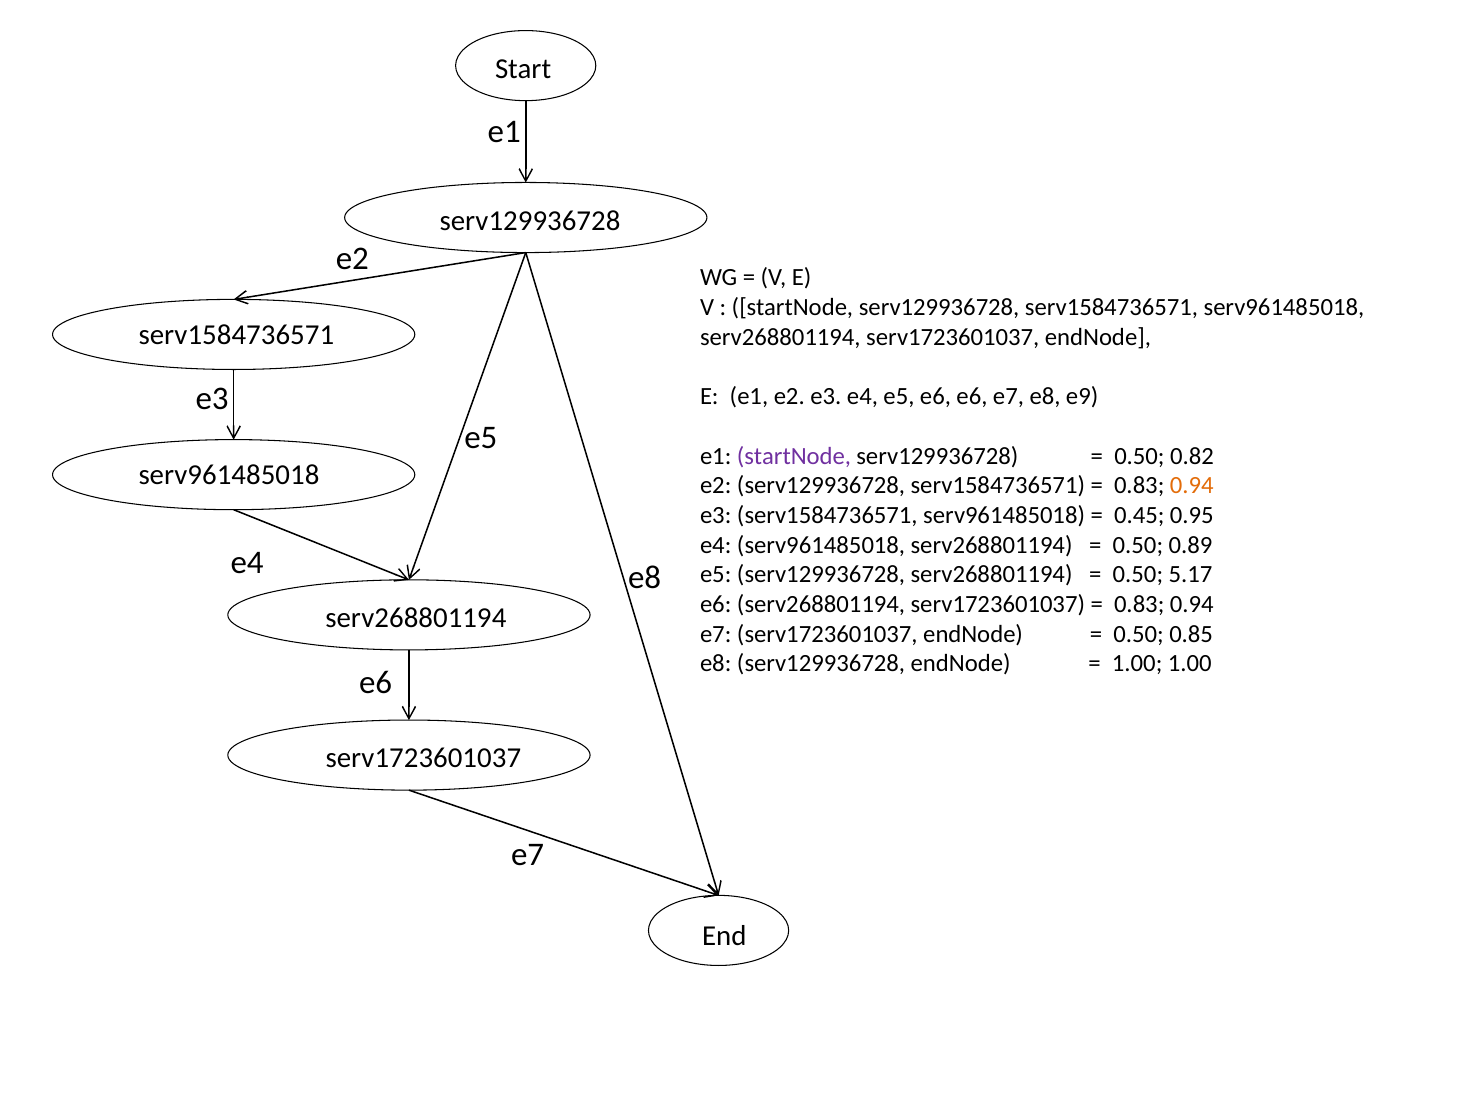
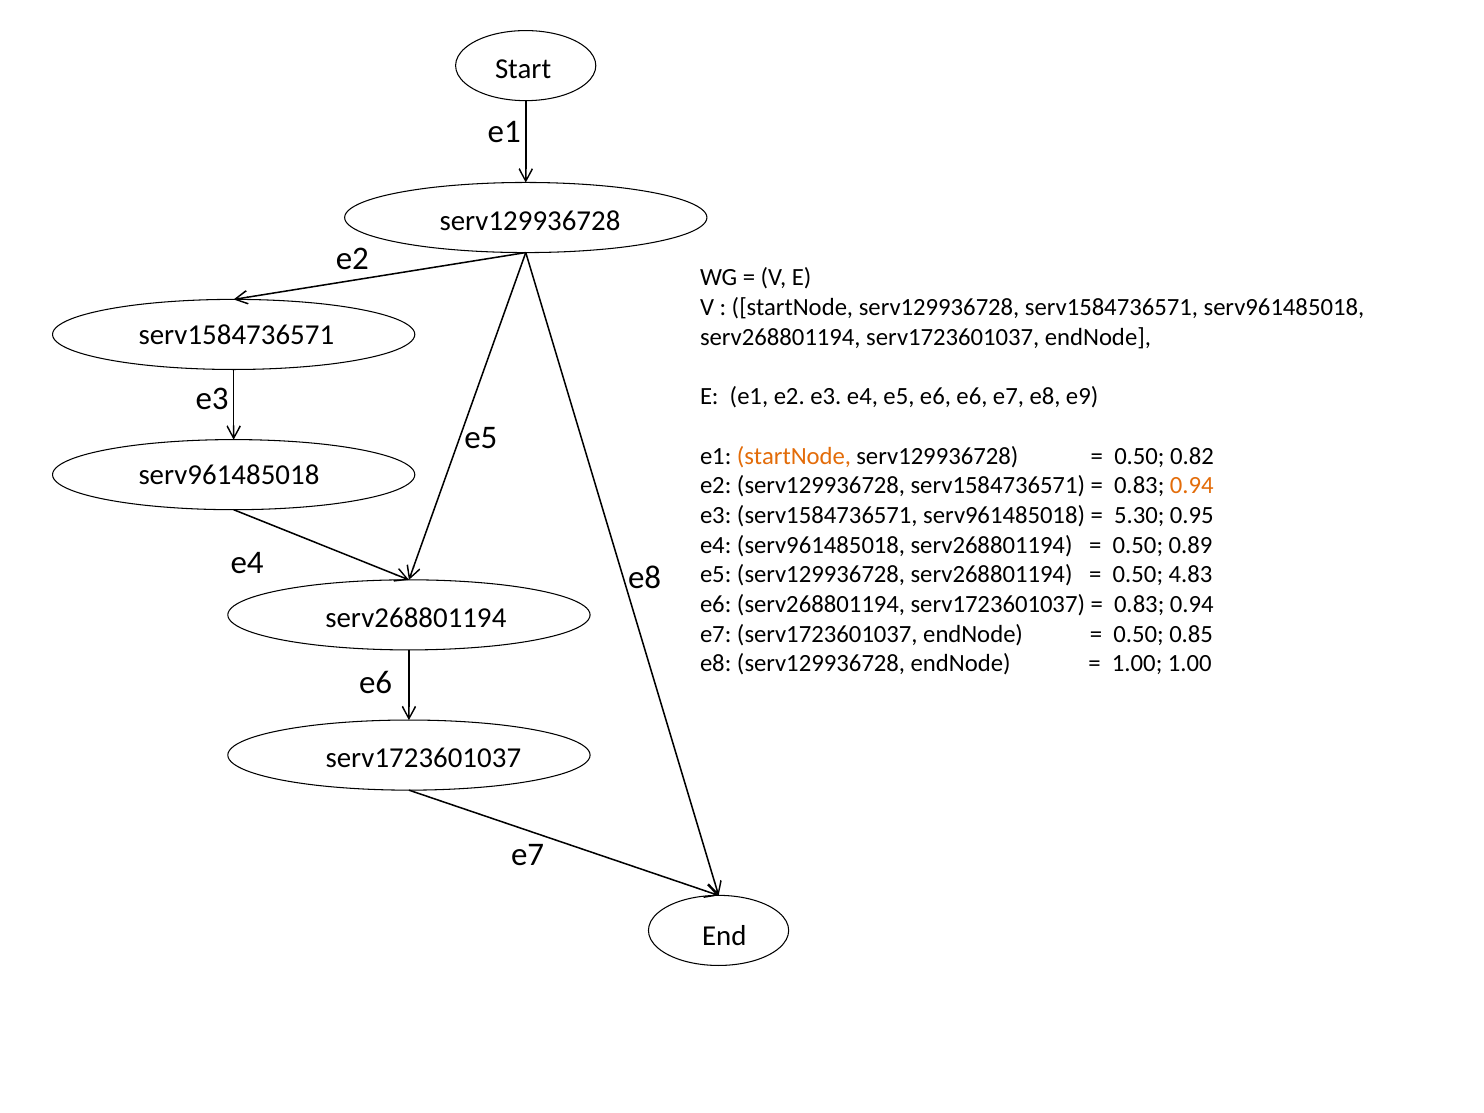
startNode colour: purple -> orange (794, 456)
0.45: 0.45 -> 5.30 (1139, 515)
5.17: 5.17 -> 4.83 (1191, 575)
